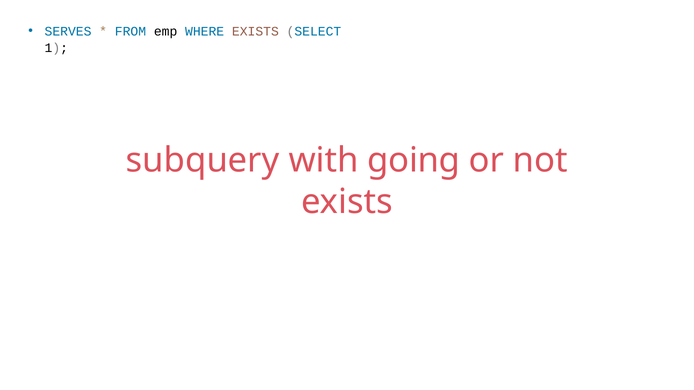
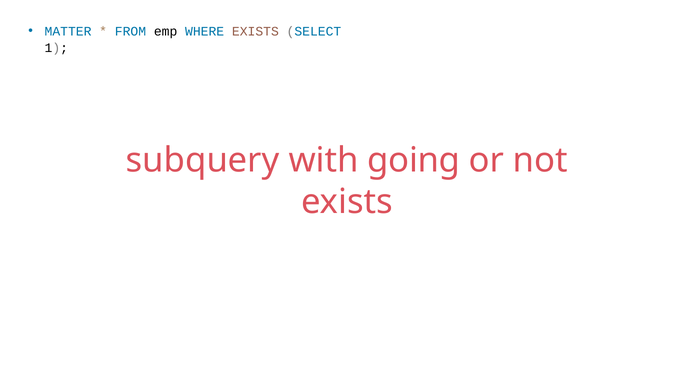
SERVES: SERVES -> MATTER (68, 31)
